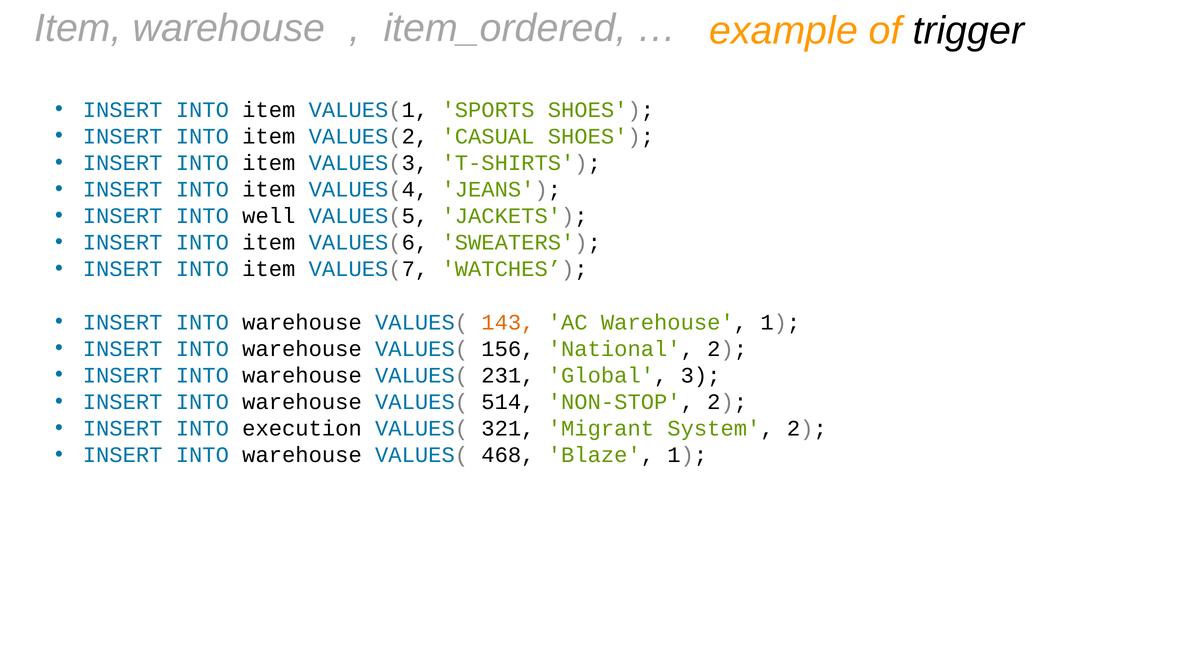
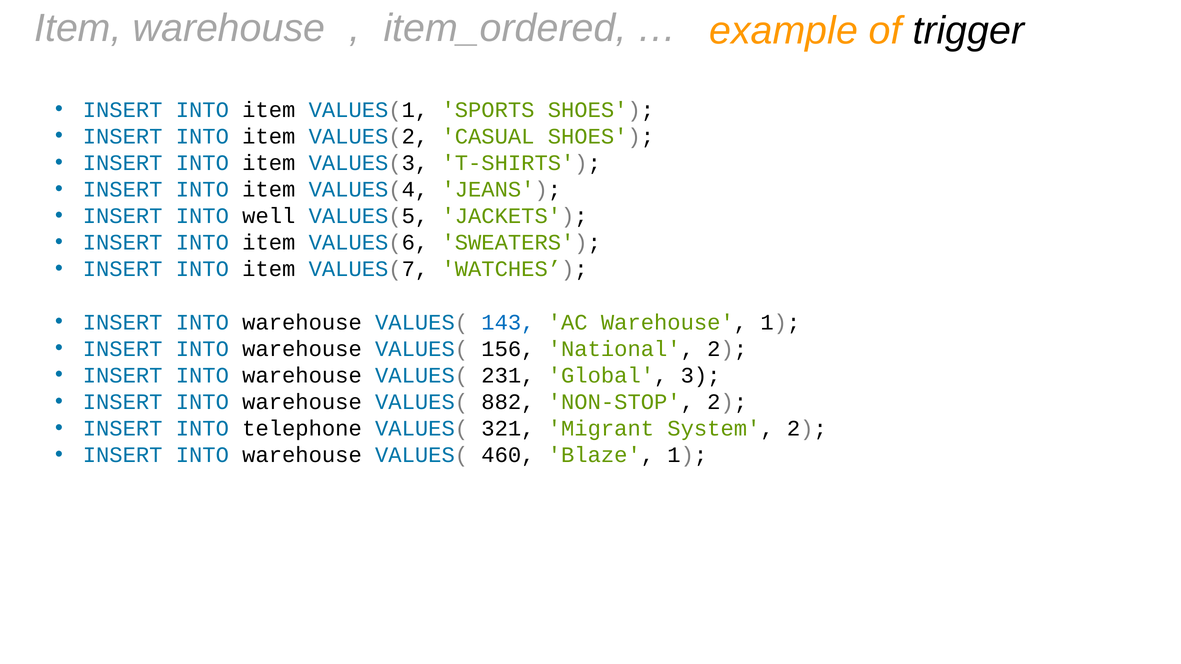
143 colour: orange -> blue (508, 322)
514: 514 -> 882 (508, 402)
execution: execution -> telephone (302, 429)
468: 468 -> 460 (508, 455)
